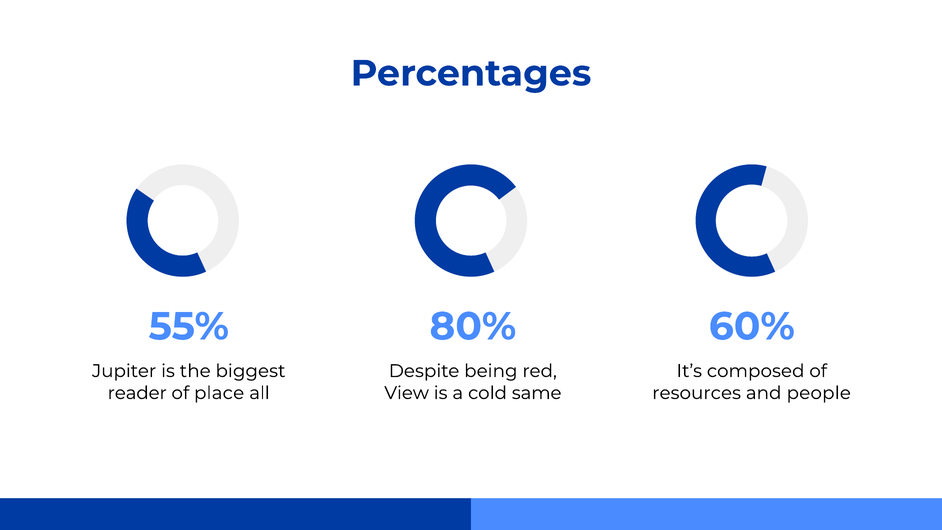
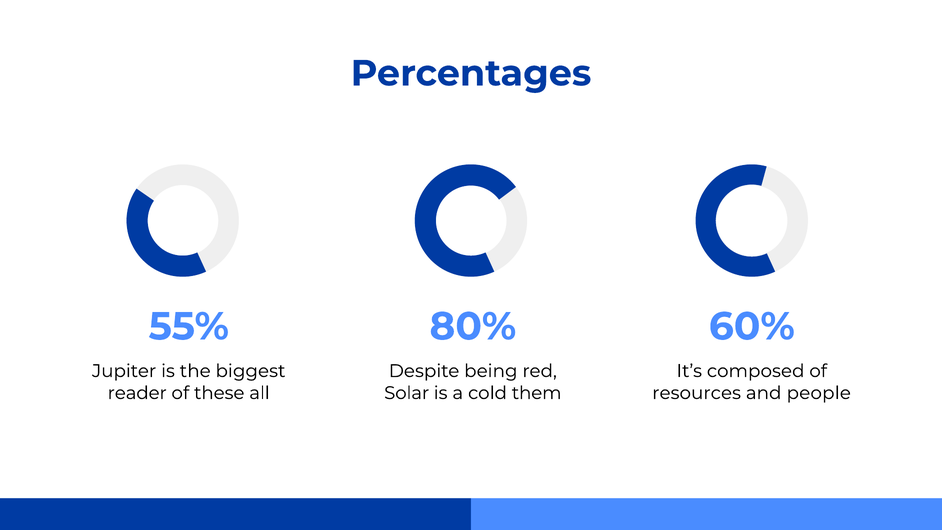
place: place -> these (219, 393)
View: View -> Solar (407, 393)
same: same -> them (537, 393)
